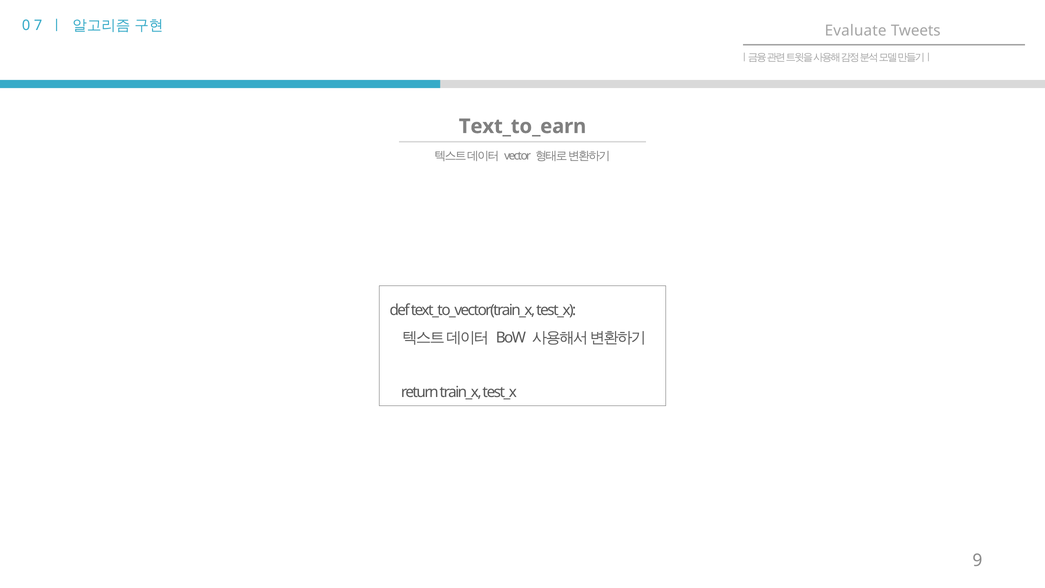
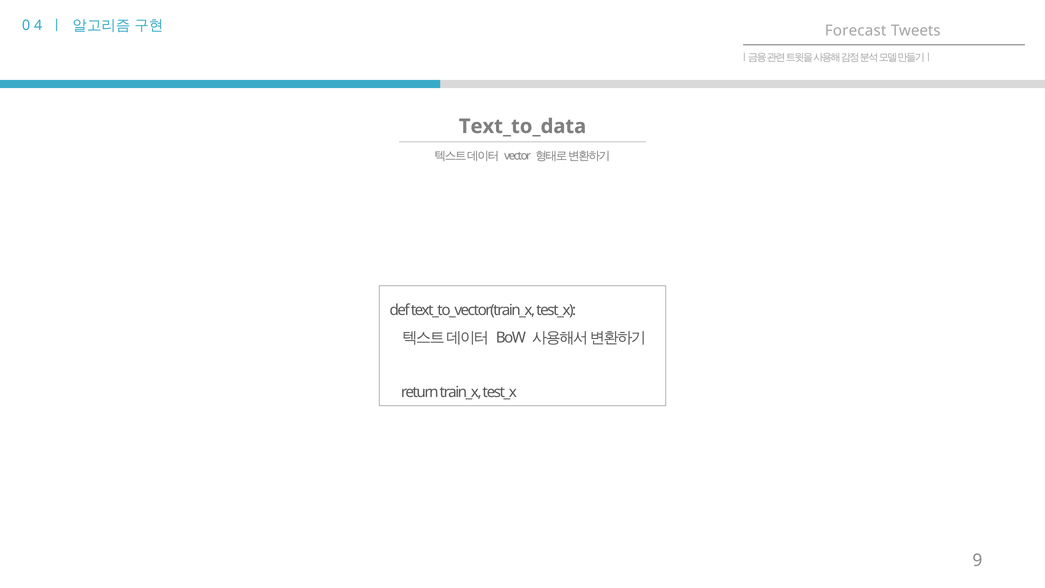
7: 7 -> 4 (38, 25)
Evaluate: Evaluate -> Forecast (856, 31)
Text_to_earn: Text_to_earn -> Text_to_data (523, 126)
